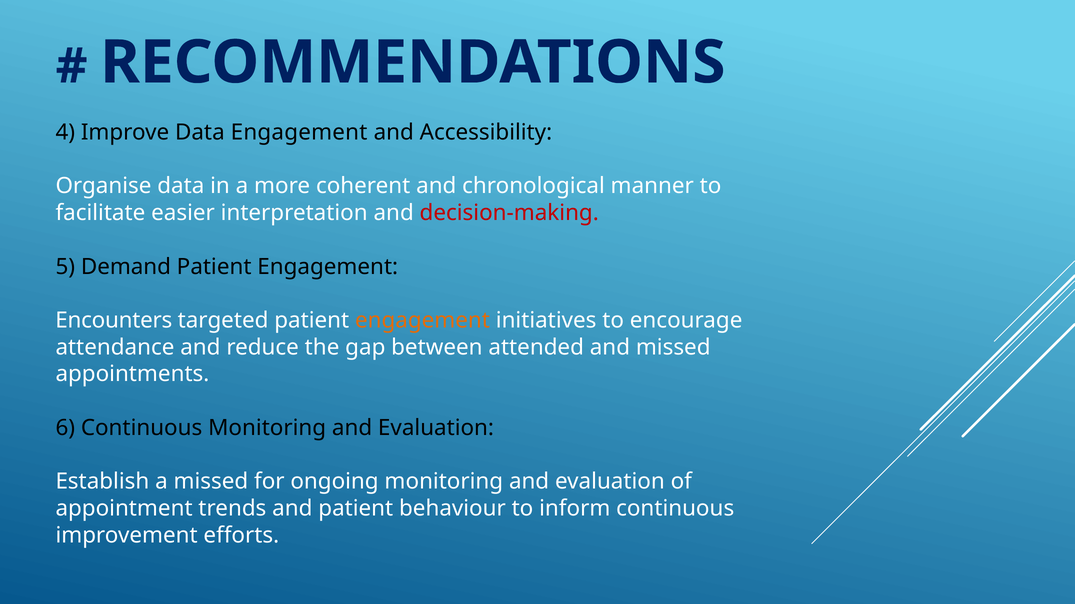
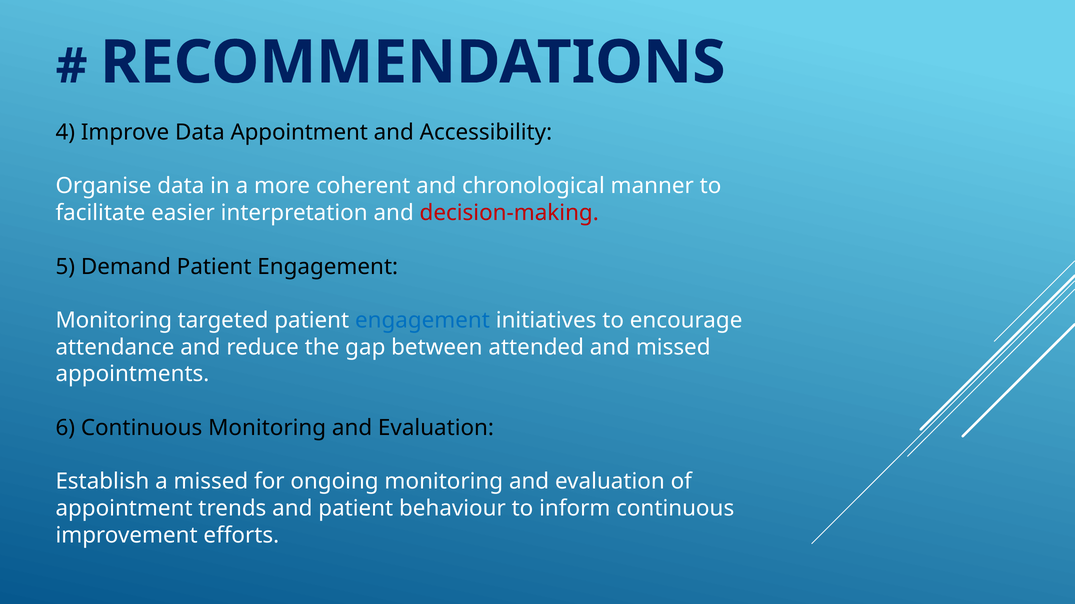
Data Engagement: Engagement -> Appointment (299, 132)
Encounters: Encounters -> Monitoring (114, 321)
engagement colour: orange -> blue (422, 321)
